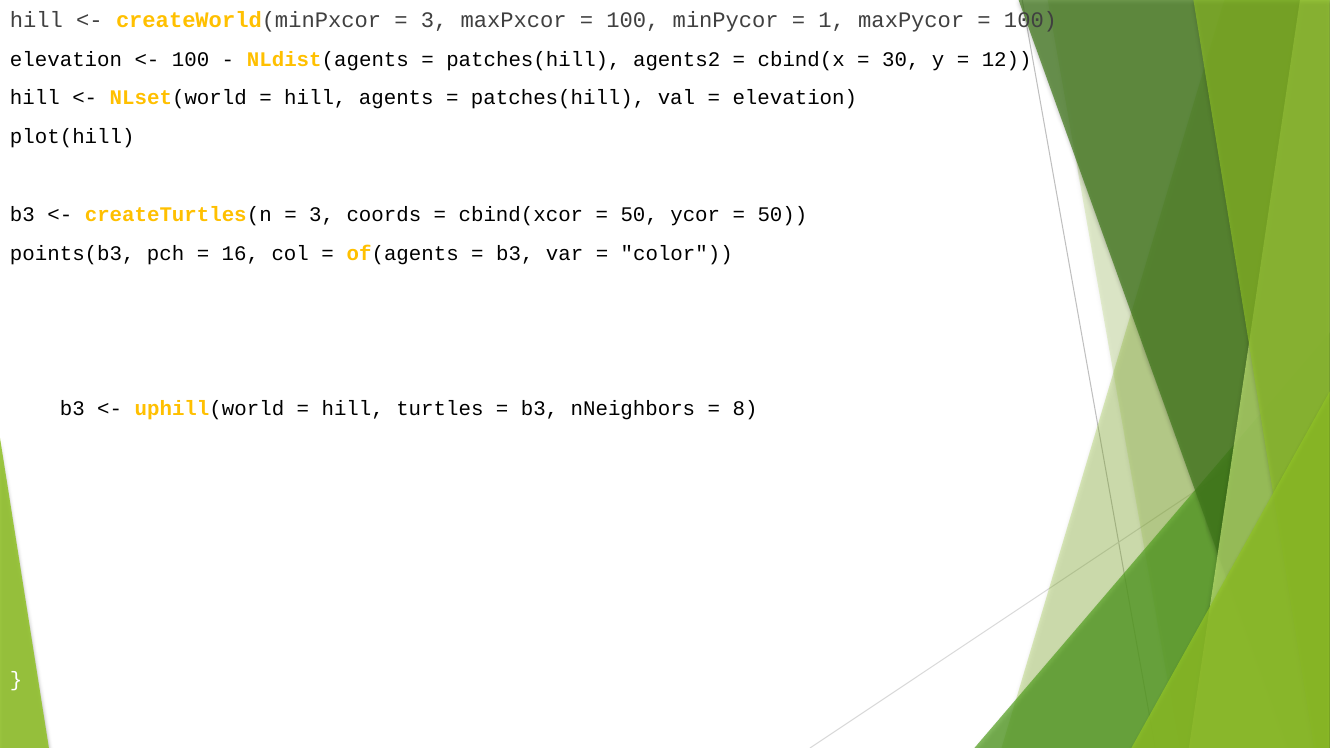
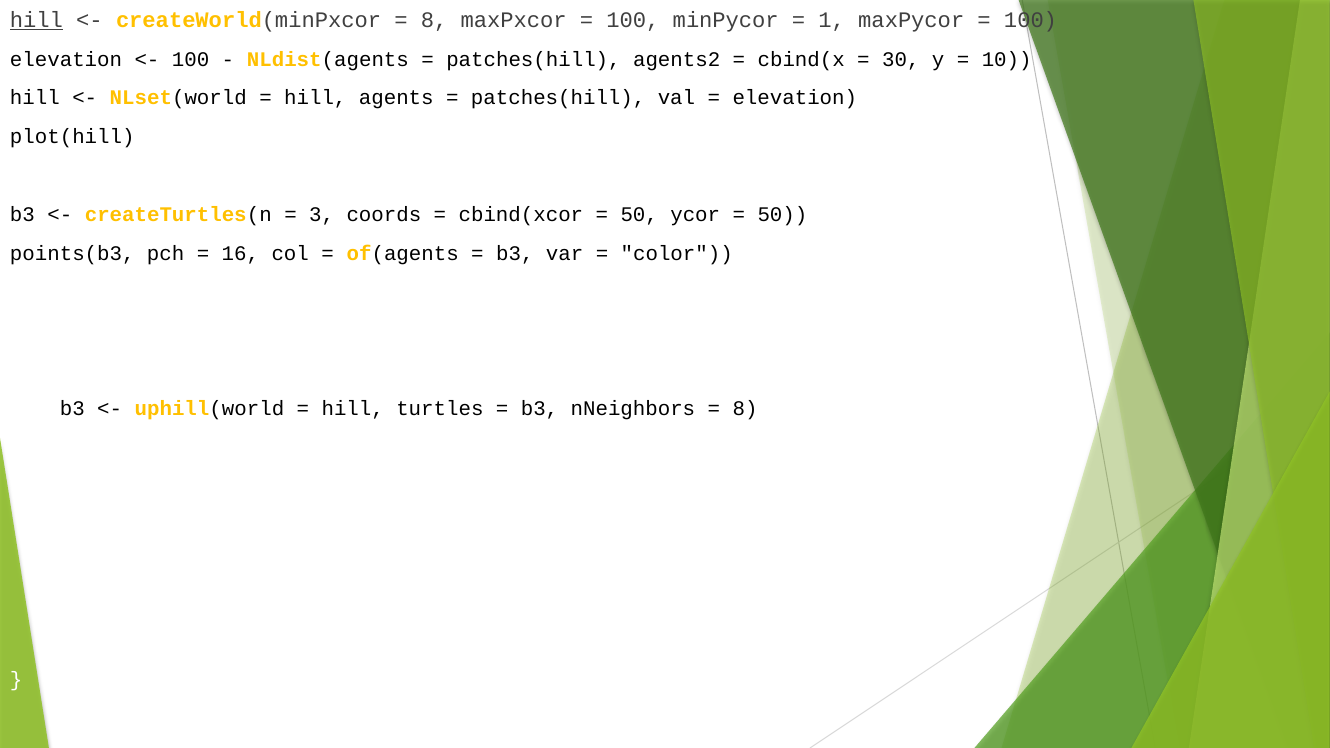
hill underline: none -> present (36, 20)
3: 3 -> 8 (434, 20)
12: 12 -> 10 (1007, 59)
